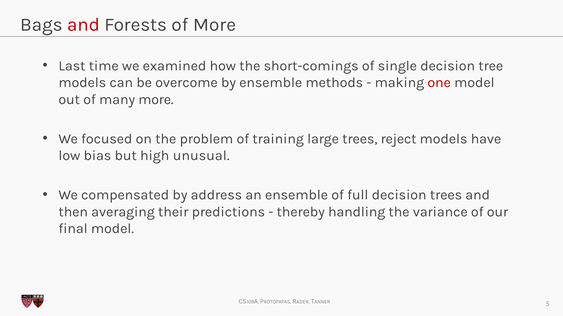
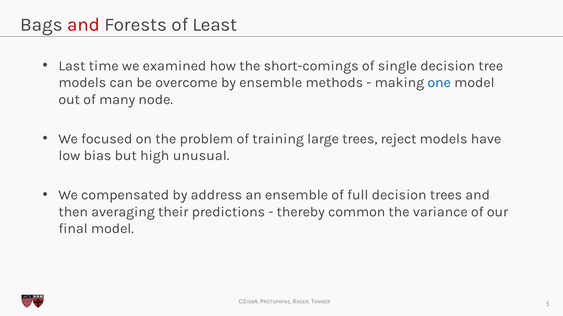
of More: More -> Least (215, 25)
one colour: red -> blue (439, 83)
many more: more -> node (156, 100)
handling: handling -> common (357, 212)
